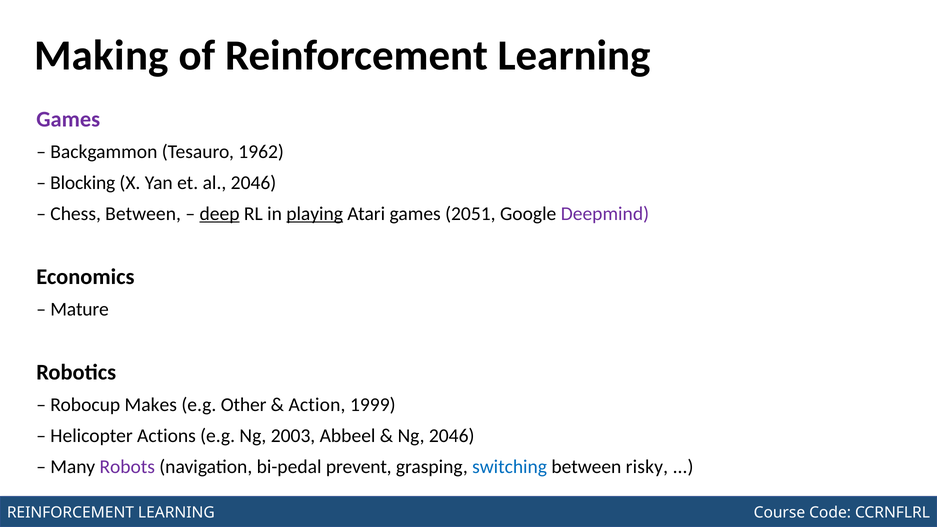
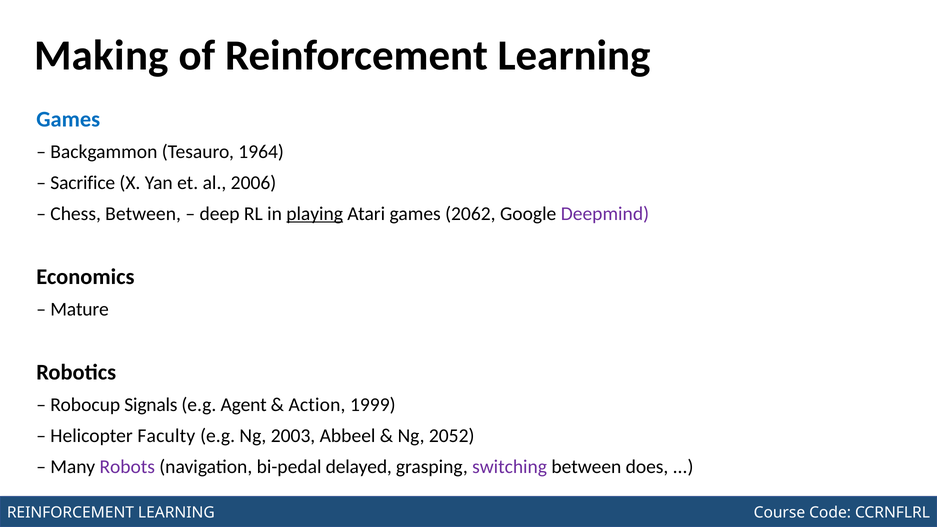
Games colour: purple -> blue (68, 119)
1962: 1962 -> 1964 (261, 152)
Blocking: Blocking -> Sacrifice (83, 183)
al 2046: 2046 -> 2006 (254, 183)
deep underline: present -> none (220, 214)
2051: 2051 -> 2062 (470, 214)
Makes: Makes -> Signals (151, 405)
Other: Other -> Agent (244, 405)
Actions: Actions -> Faculty (166, 436)
Ng 2046: 2046 -> 2052 (452, 436)
prevent: prevent -> delayed (359, 467)
switching colour: blue -> purple (510, 467)
between risky: risky -> does (647, 467)
